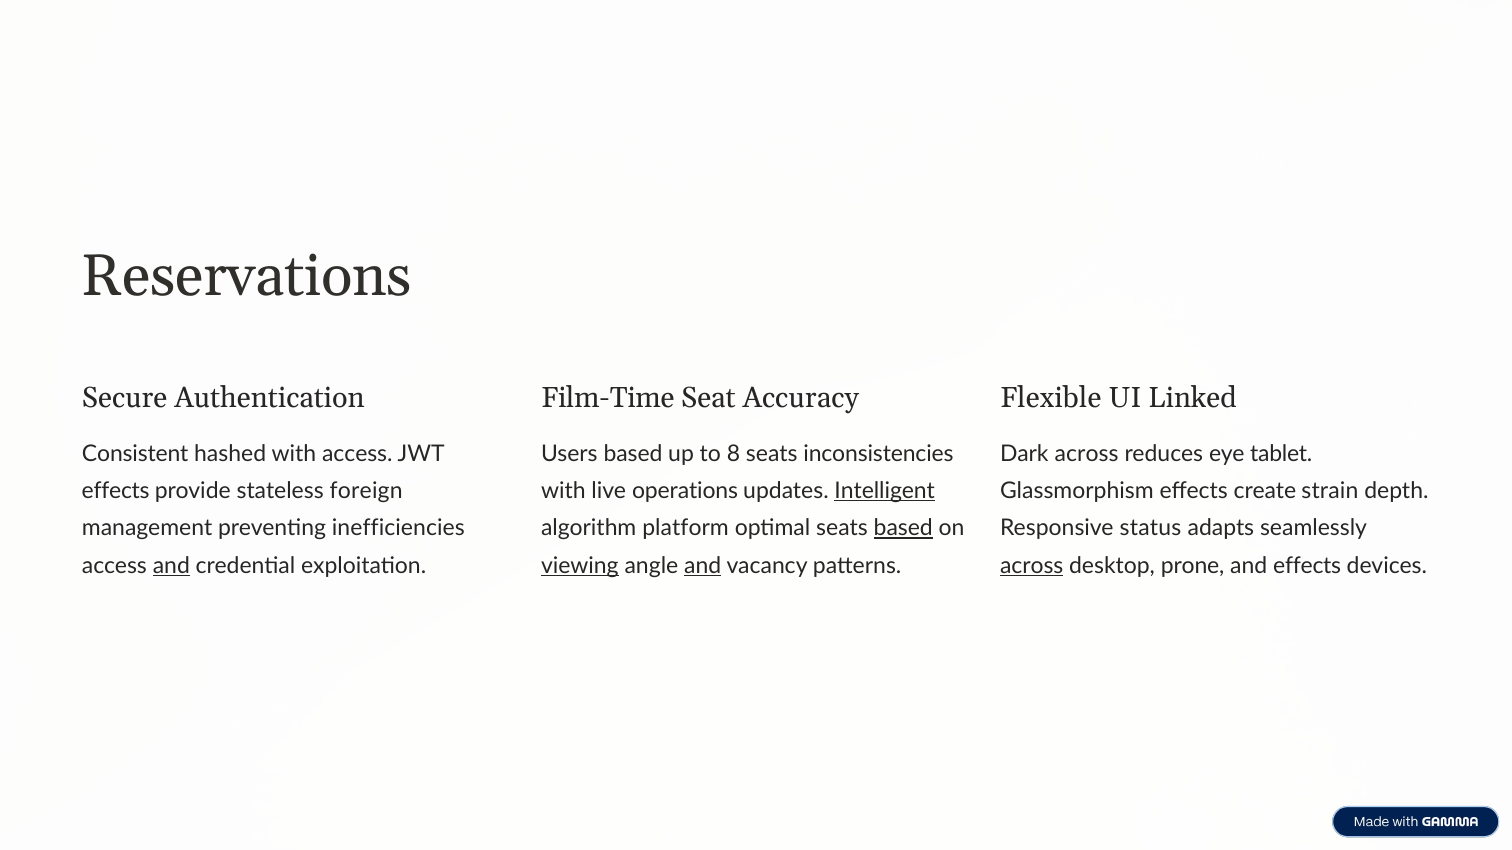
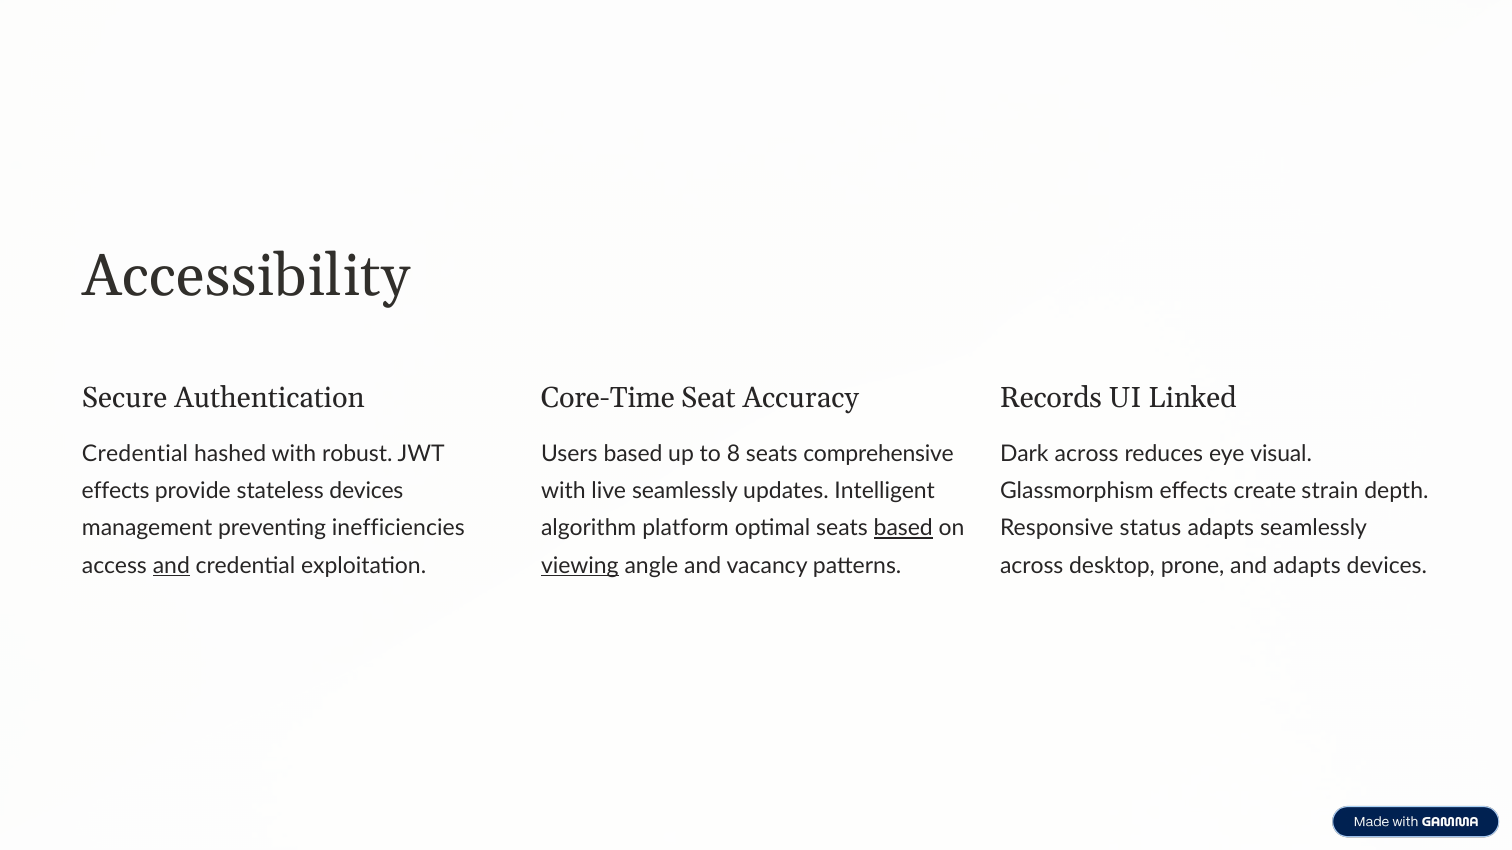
Reservations: Reservations -> Accessibility (247, 276)
Film-Time: Film-Time -> Core-Time (608, 399)
Flexible: Flexible -> Records (1051, 399)
Consistent: Consistent -> Credential (135, 454)
with access: access -> robust (357, 454)
inconsistencies: inconsistencies -> comprehensive (879, 454)
tablet: tablet -> visual (1281, 454)
stateless foreign: foreign -> devices (366, 491)
live operations: operations -> seamlessly (685, 491)
Intelligent underline: present -> none (885, 491)
and underline: present -> none (703, 566)
across underline: present -> none (1032, 566)
and effects: effects -> adapts (1307, 566)
